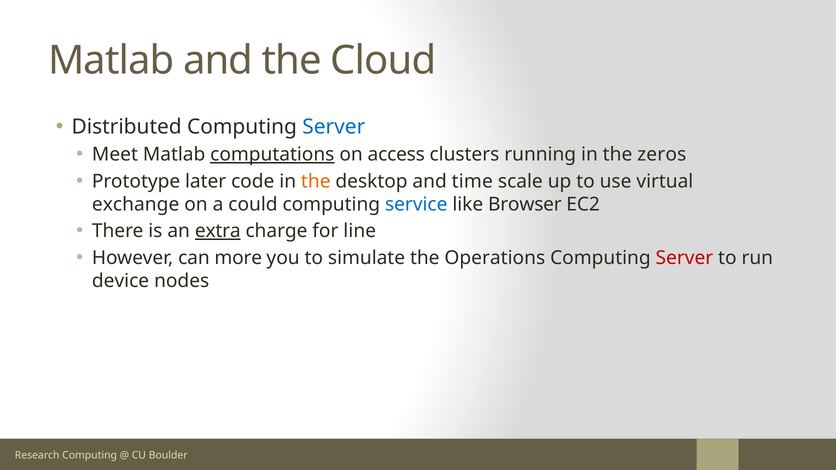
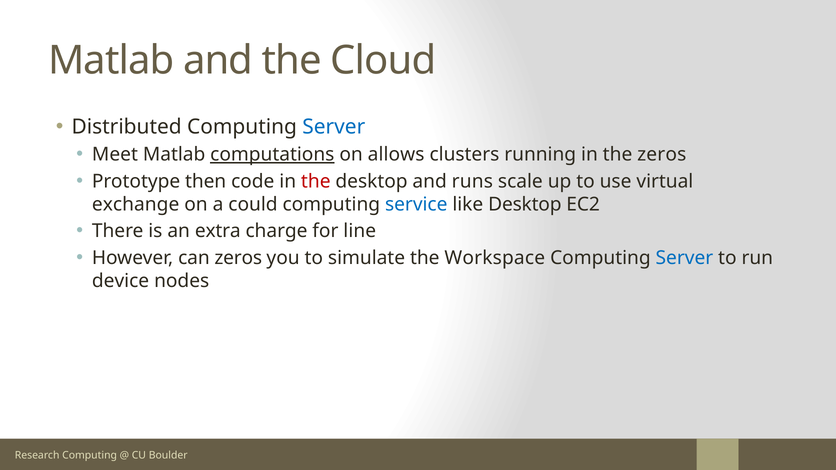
access: access -> allows (396, 155)
later: later -> then (206, 181)
the colour: orange -> red (316, 181)
time: time -> runs (472, 181)
like Browser: Browser -> Desktop (525, 204)
extra underline: present -> none (218, 231)
can more: more -> zeros (238, 258)
Operations: Operations -> Workspace (495, 258)
Server colour: red -> blue (684, 258)
